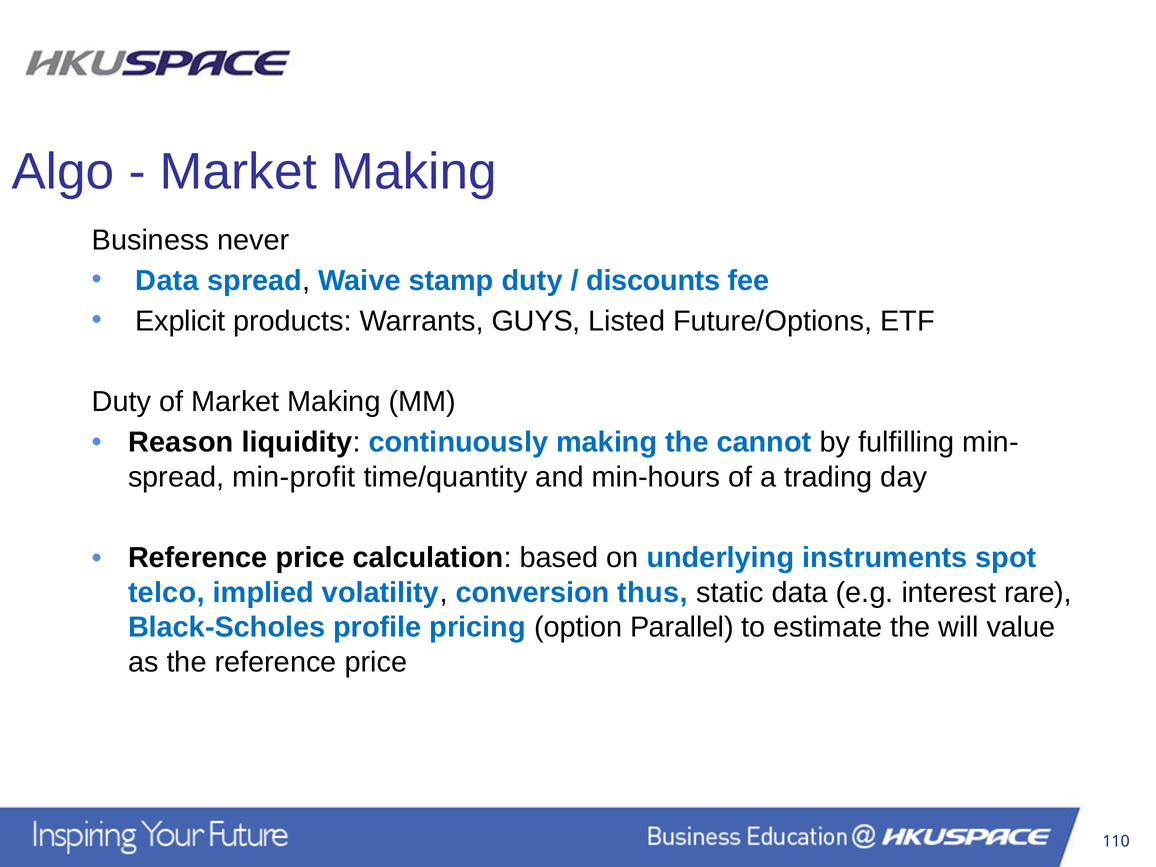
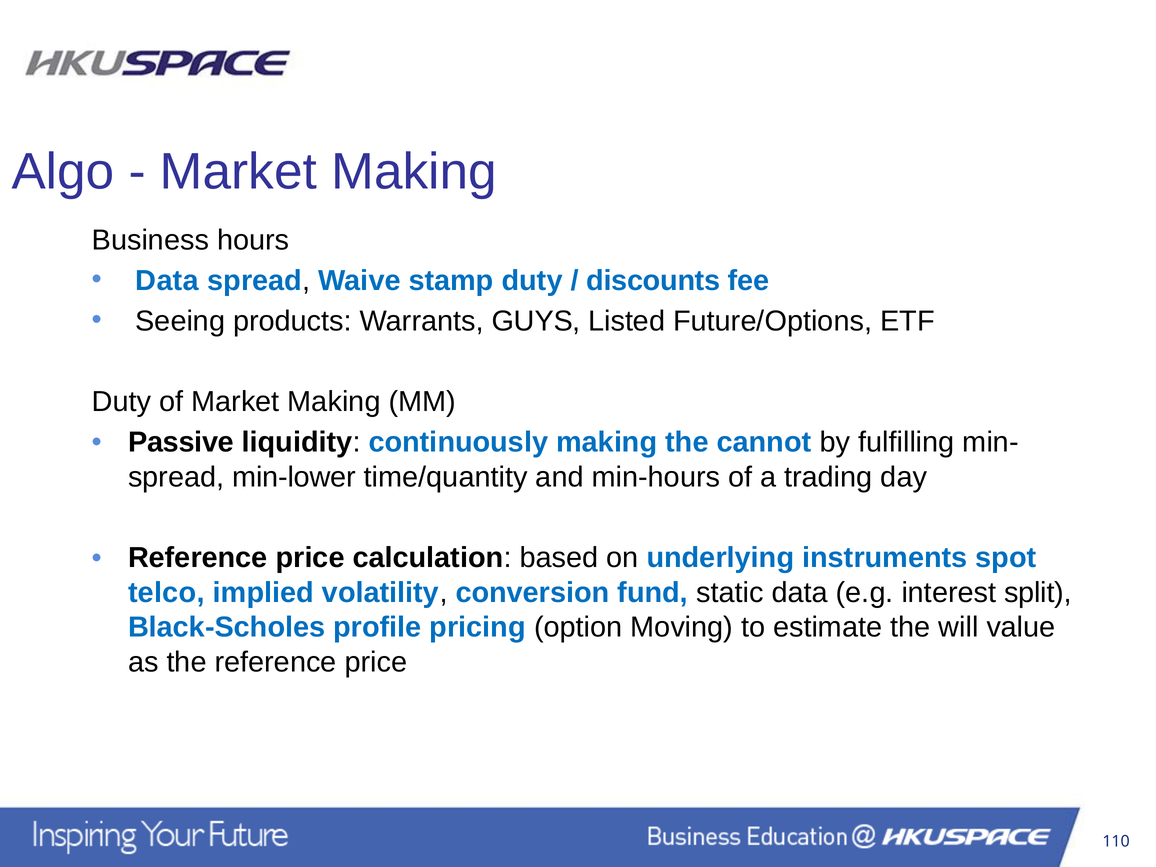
never: never -> hours (253, 240)
Explicit: Explicit -> Seeing (180, 321)
Reason: Reason -> Passive (181, 442)
min-profit: min-profit -> min-lower (294, 477)
thus: thus -> fund (653, 593)
rare: rare -> split (1038, 593)
Parallel: Parallel -> Moving (682, 627)
